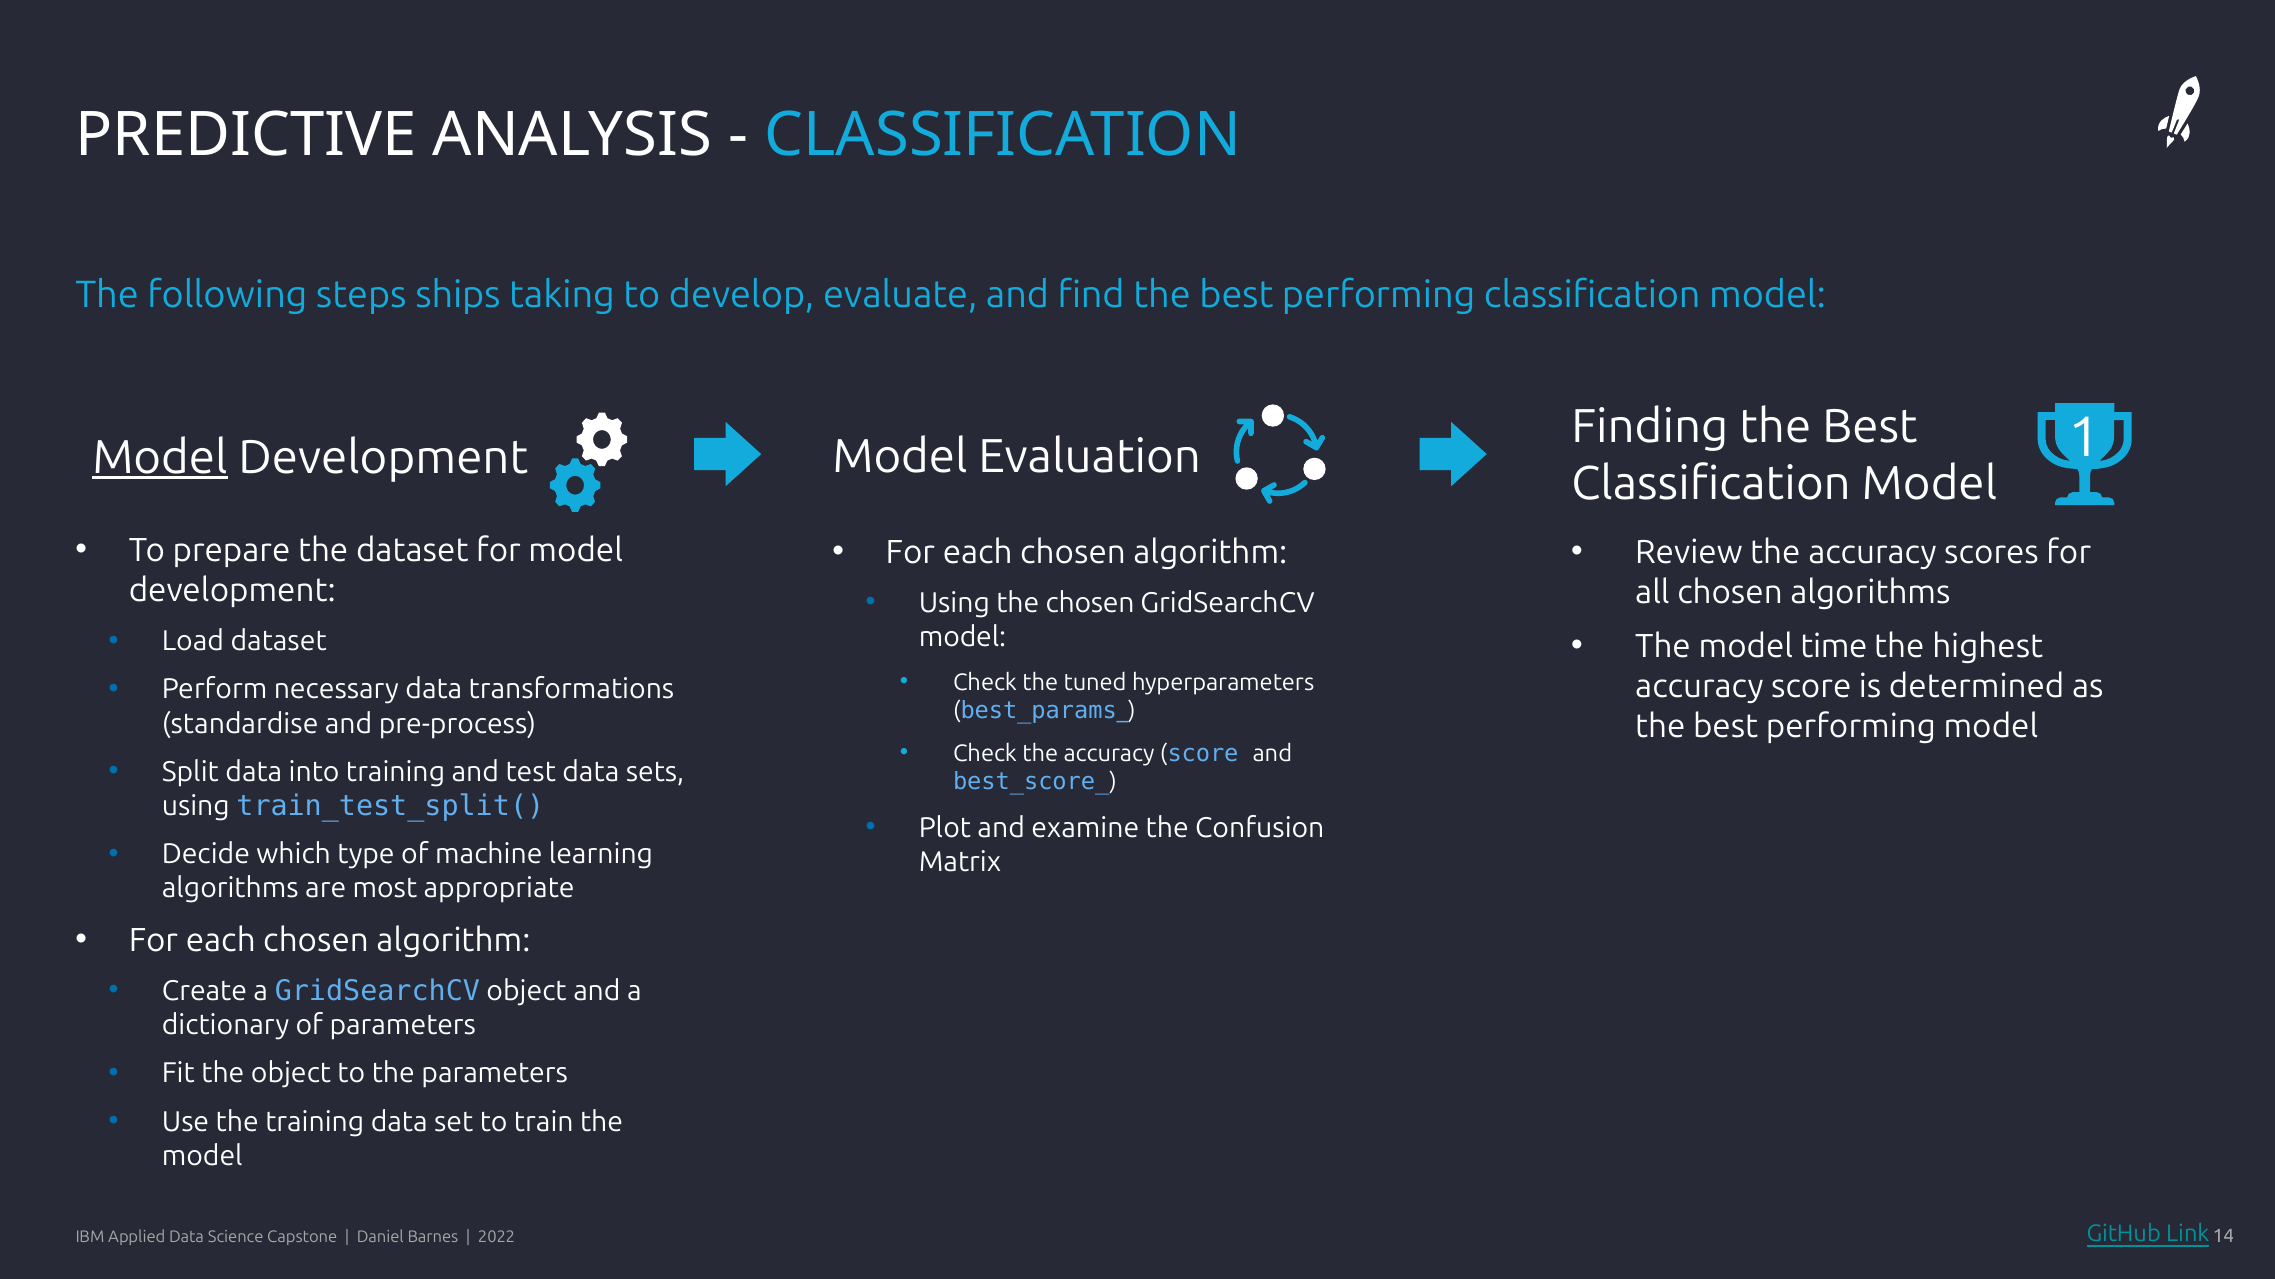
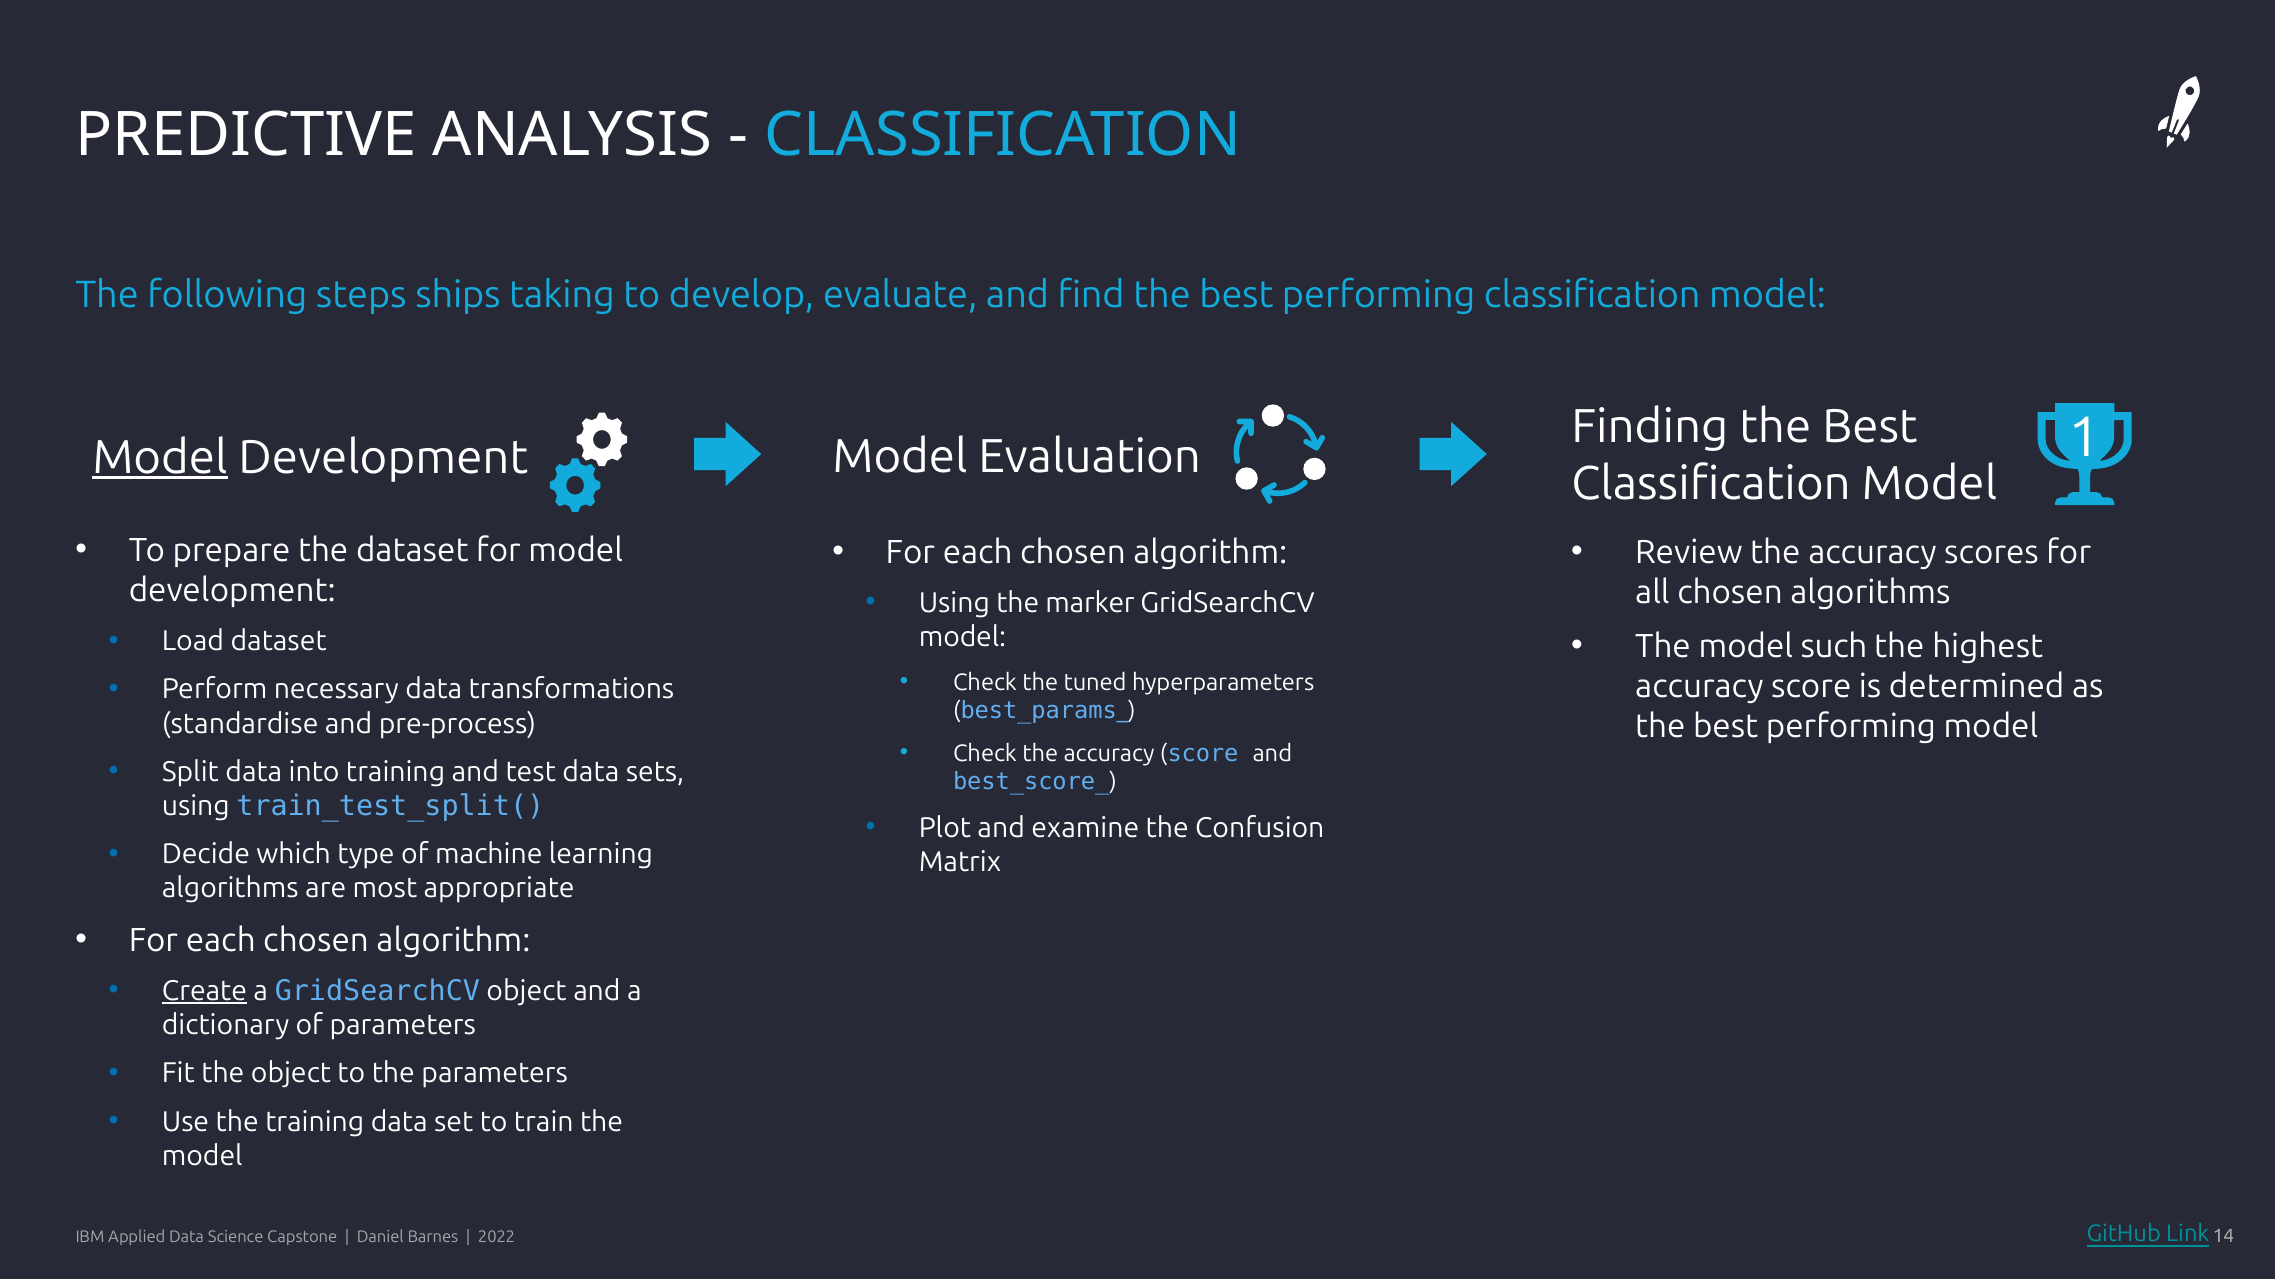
the chosen: chosen -> marker (1090, 603)
time: time -> such (1834, 647)
Create underline: none -> present (204, 992)
